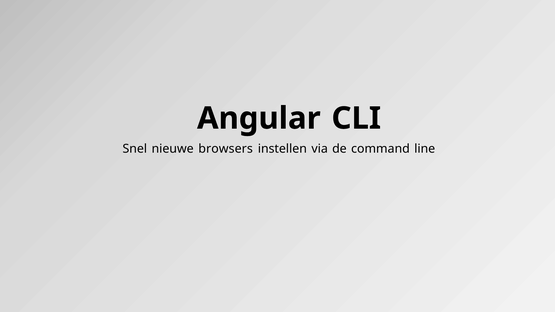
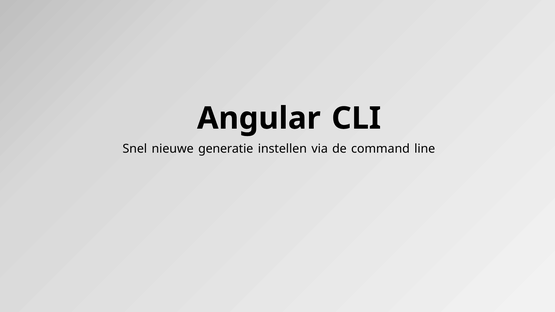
browsers: browsers -> generatie (226, 149)
